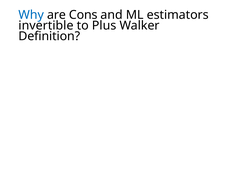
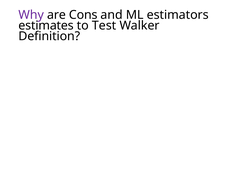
Why colour: blue -> purple (31, 15)
invertible: invertible -> estimates (46, 26)
Plus: Plus -> Test (104, 26)
